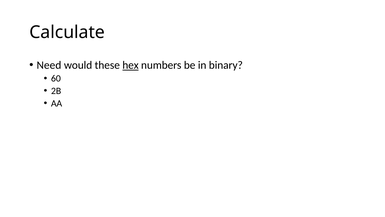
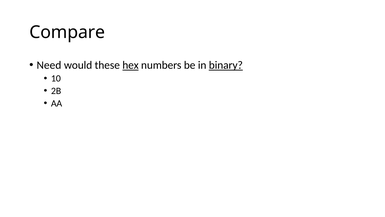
Calculate: Calculate -> Compare (67, 32)
binary underline: none -> present (226, 65)
60: 60 -> 10 (56, 78)
